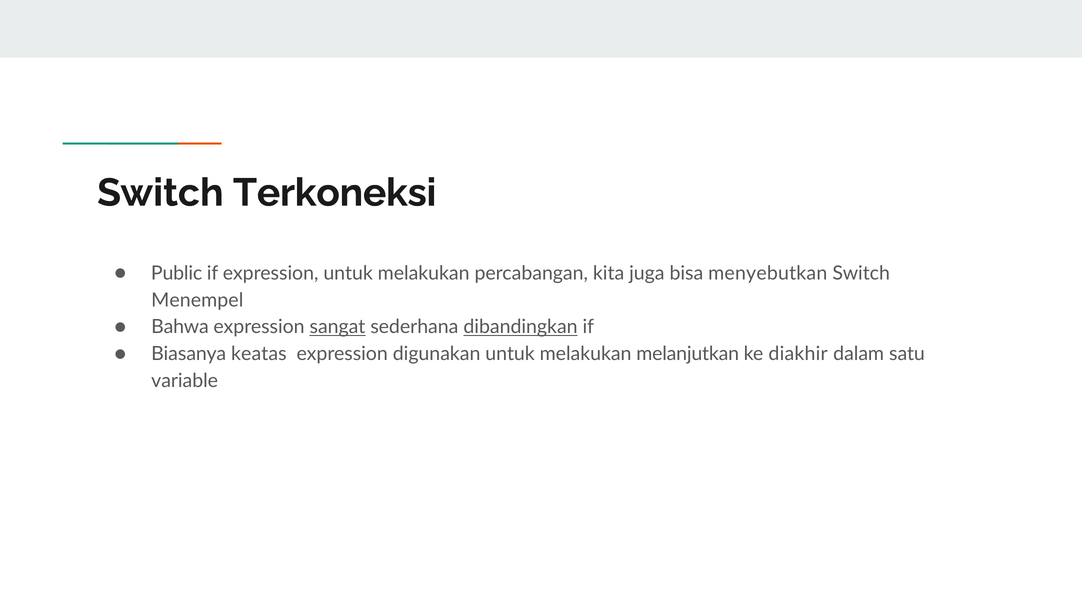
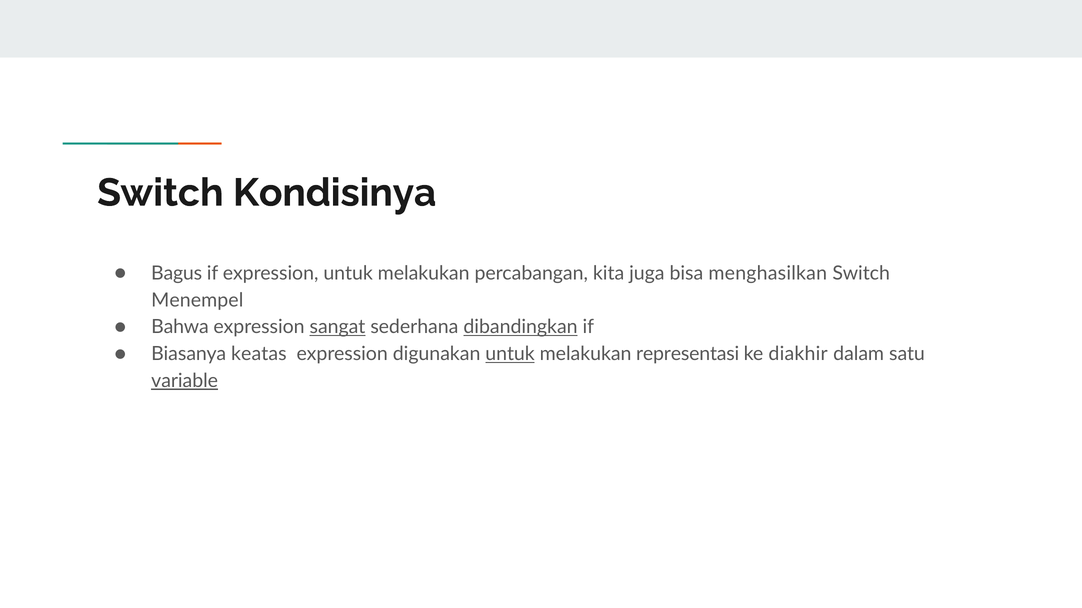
Terkoneksi: Terkoneksi -> Kondisinya (335, 193)
Public: Public -> Bagus (177, 273)
menyebutkan: menyebutkan -> menghasilkan (768, 273)
untuk underline: none -> present (510, 354)
melanjutkan: melanjutkan -> representasi (688, 354)
variable underline: none -> present (185, 381)
